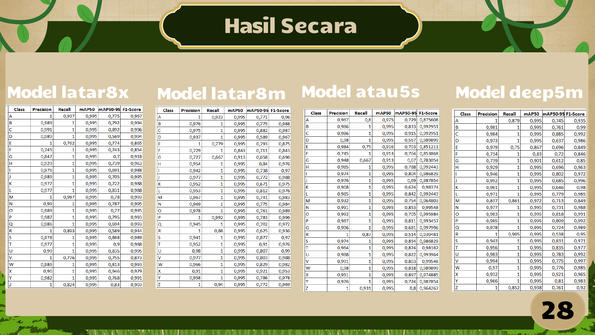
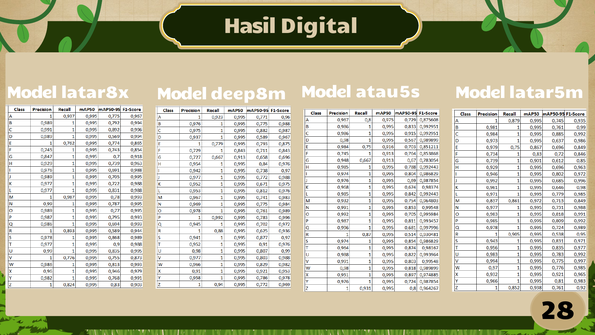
Secara: Secara -> Digital (319, 26)
latar8m: latar8m -> deep8m (249, 94)
deep5m: deep5m -> latar5m (546, 93)
